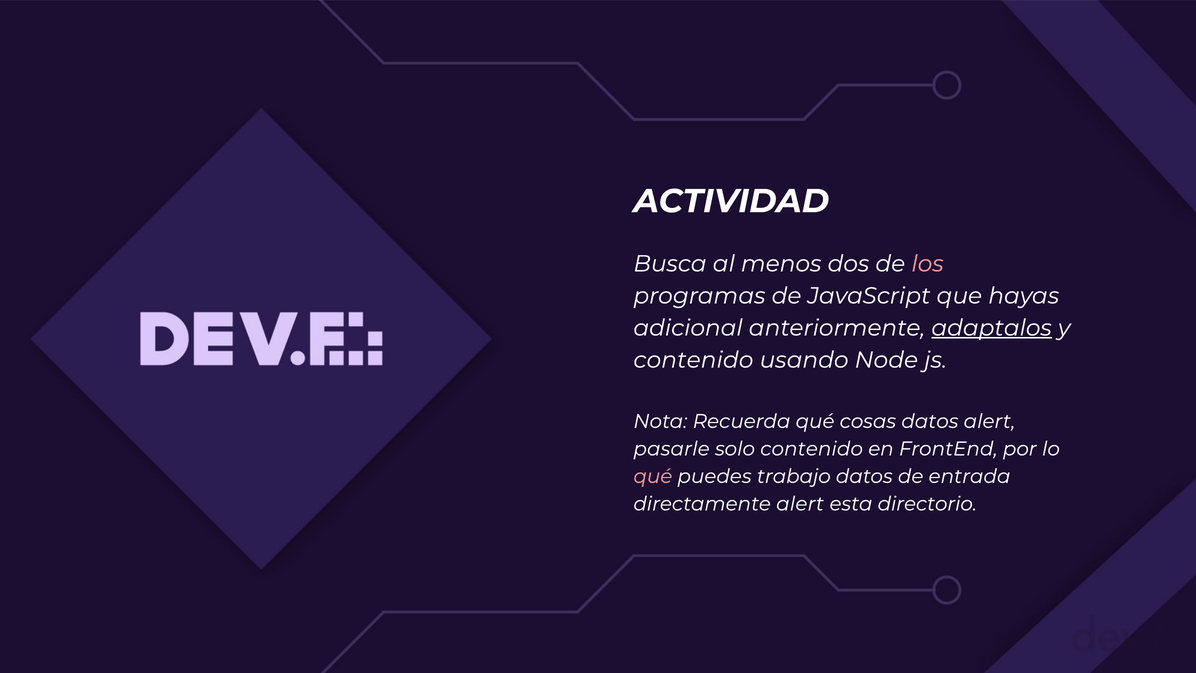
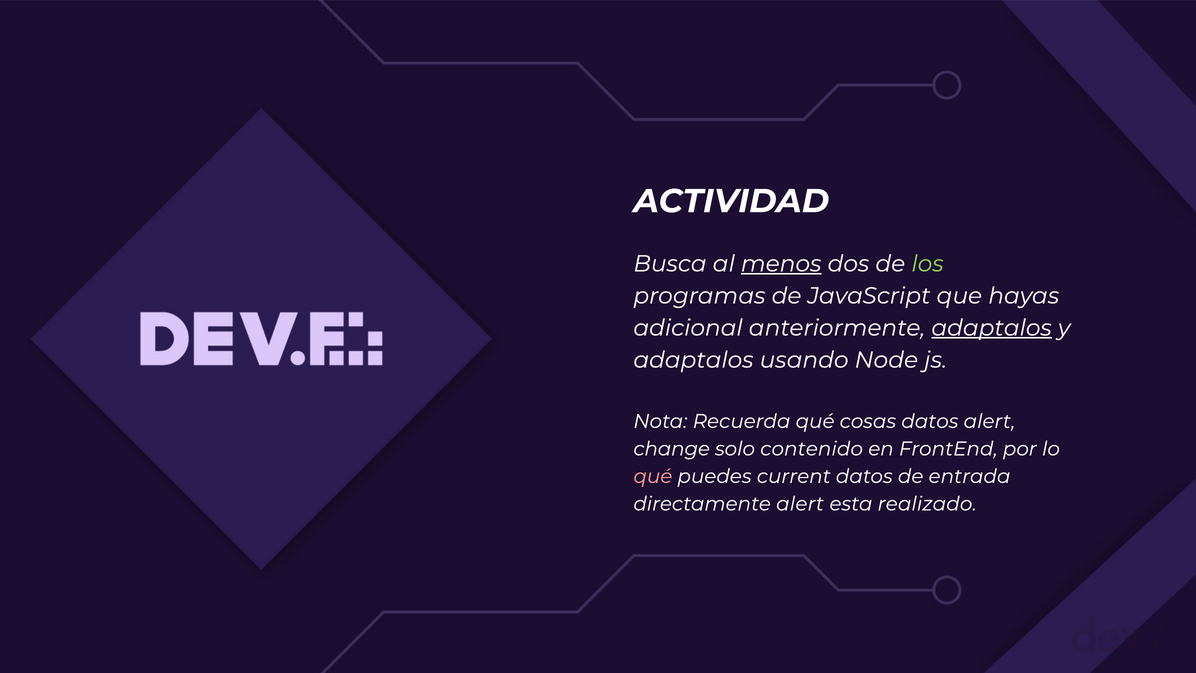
menos underline: none -> present (781, 264)
los colour: pink -> light green (928, 264)
contenido: contenido -> adaptalos (693, 360)
pasarle: pasarle -> change (672, 449)
trabajo: trabajo -> current (794, 476)
directorio: directorio -> realizado (927, 504)
